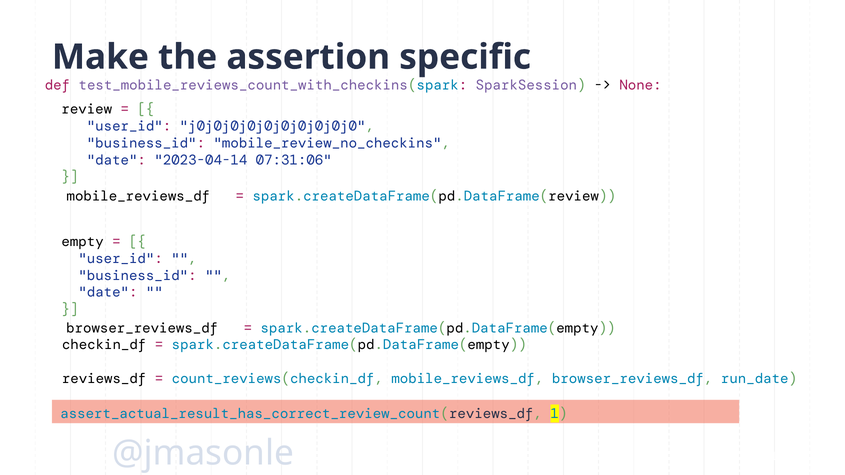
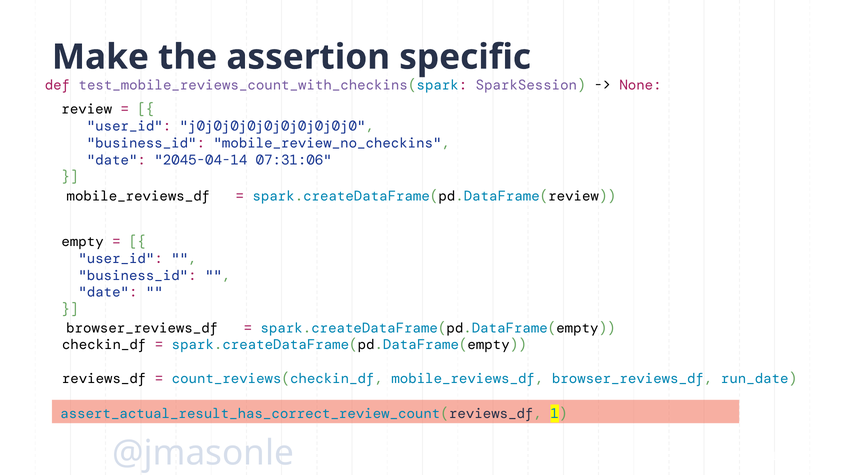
2023-04-14: 2023-04-14 -> 2045-04-14 (201, 160)
